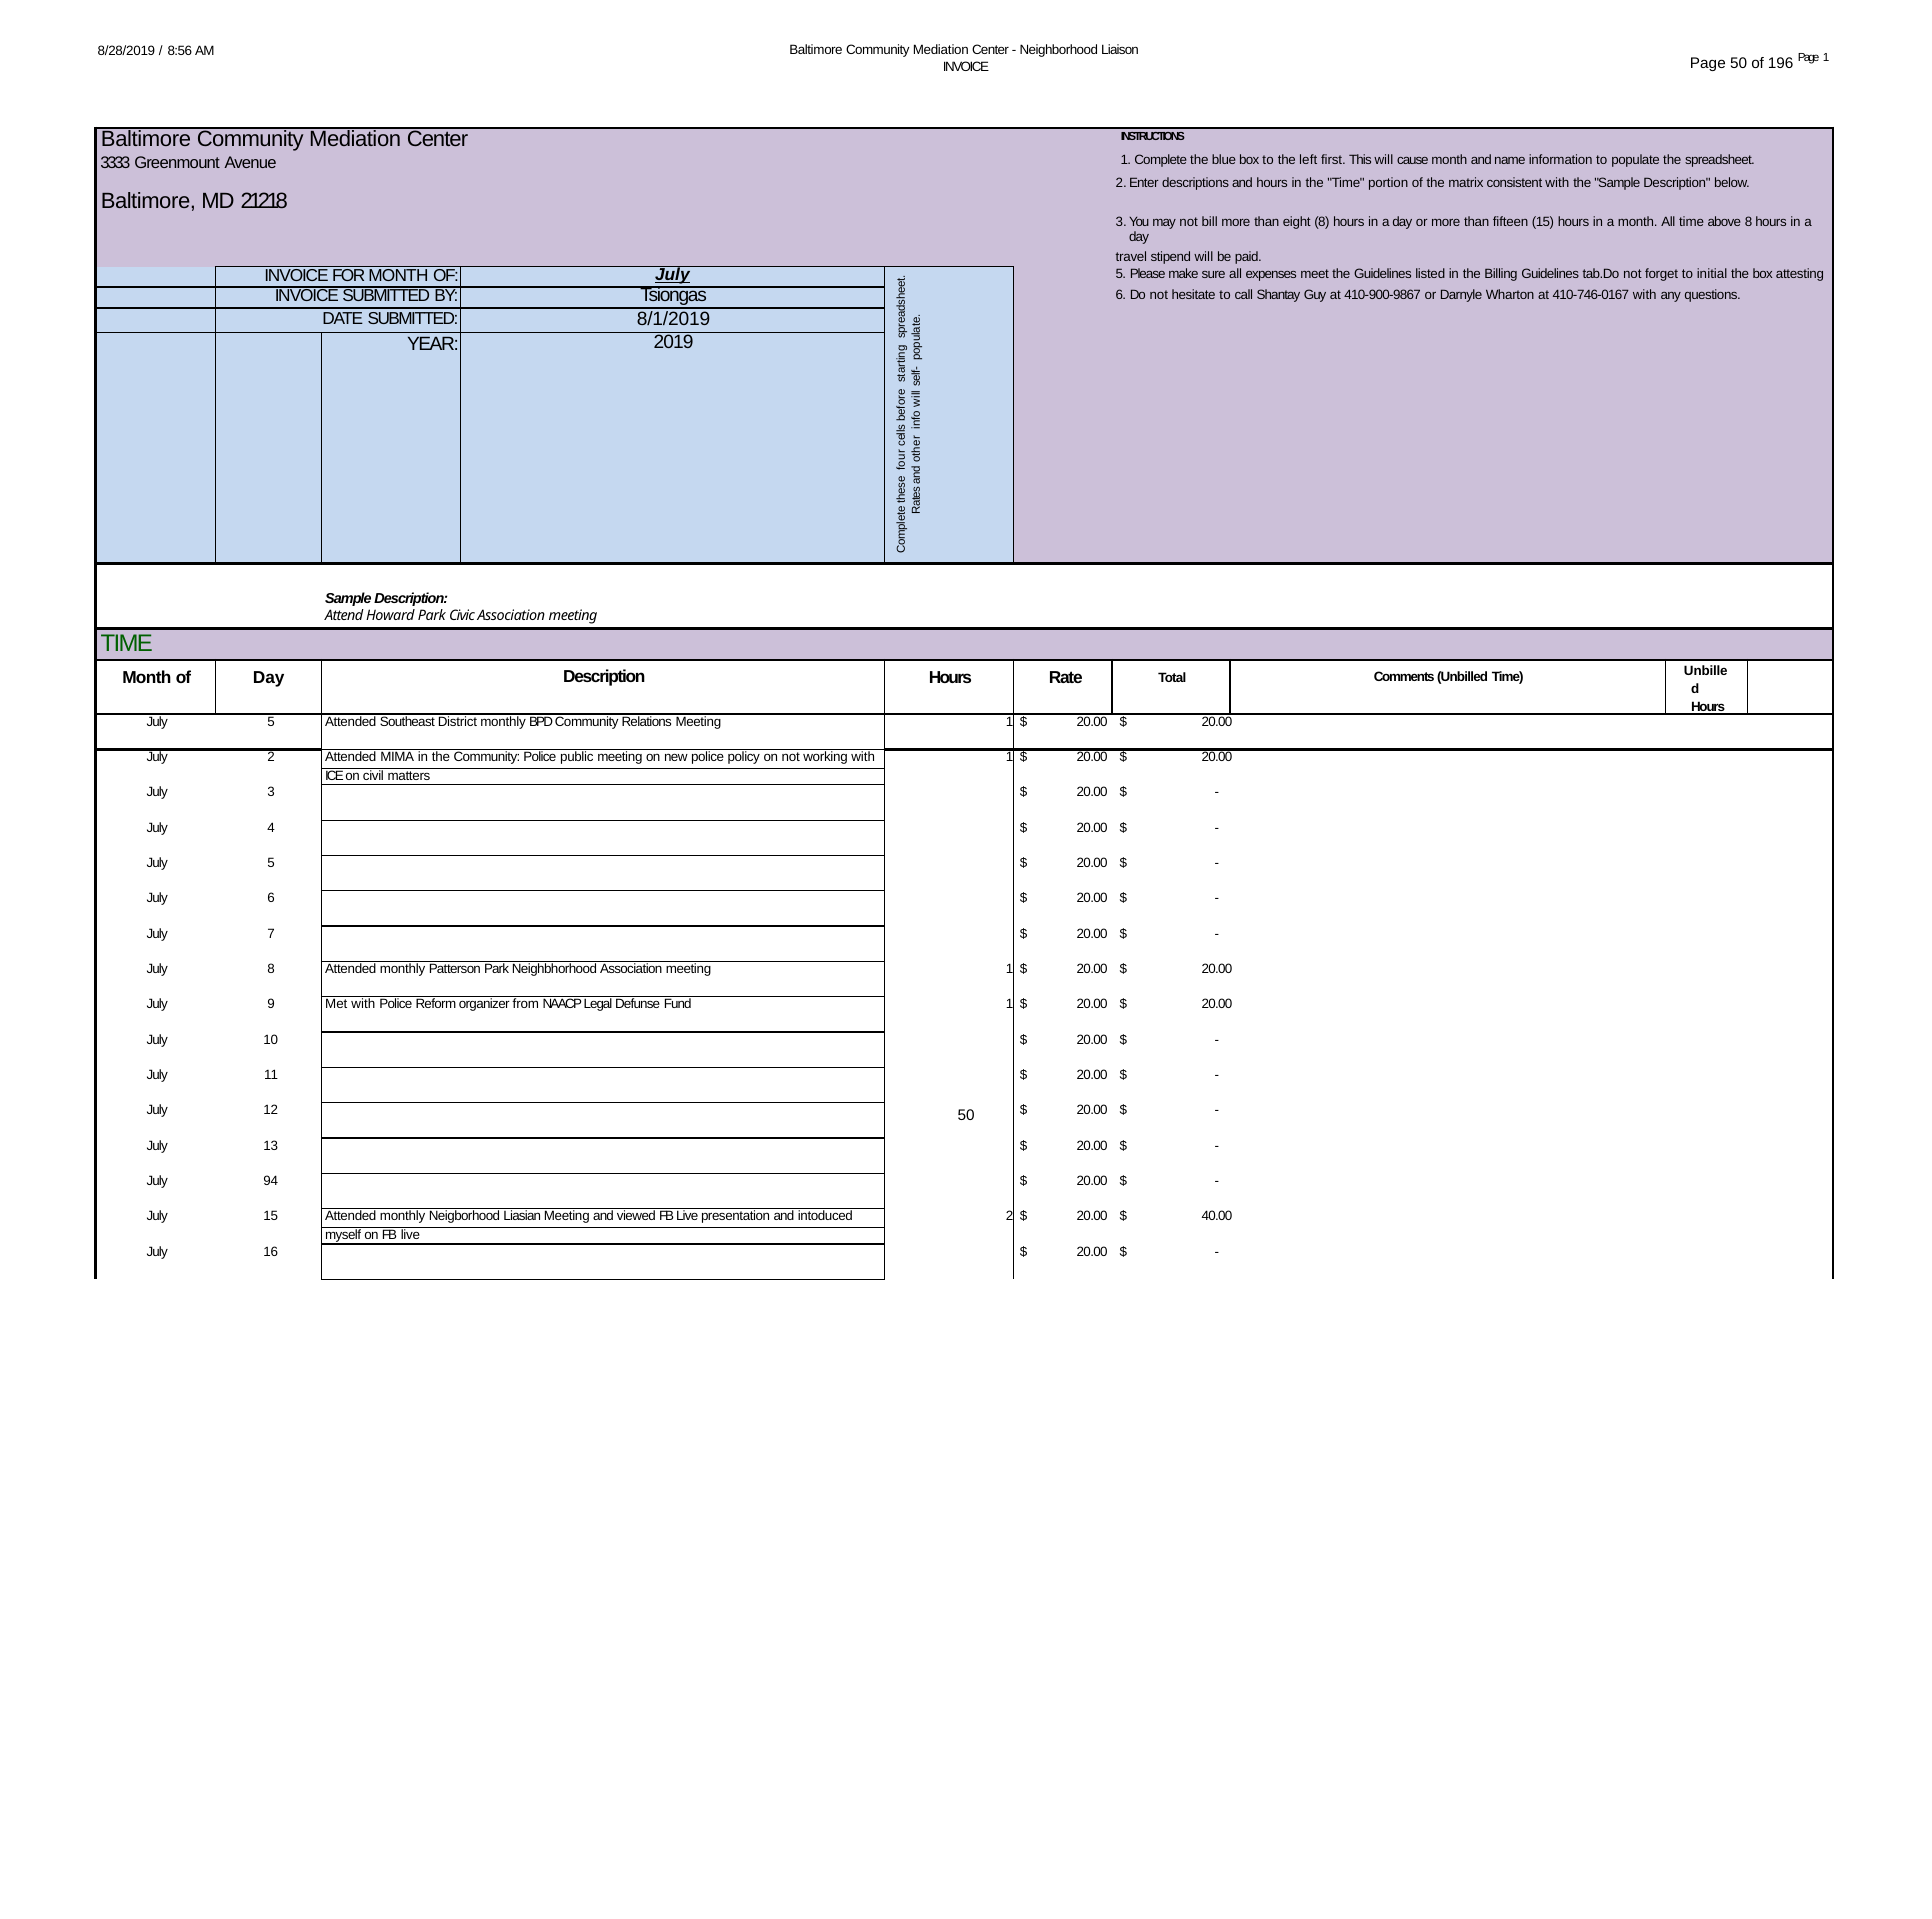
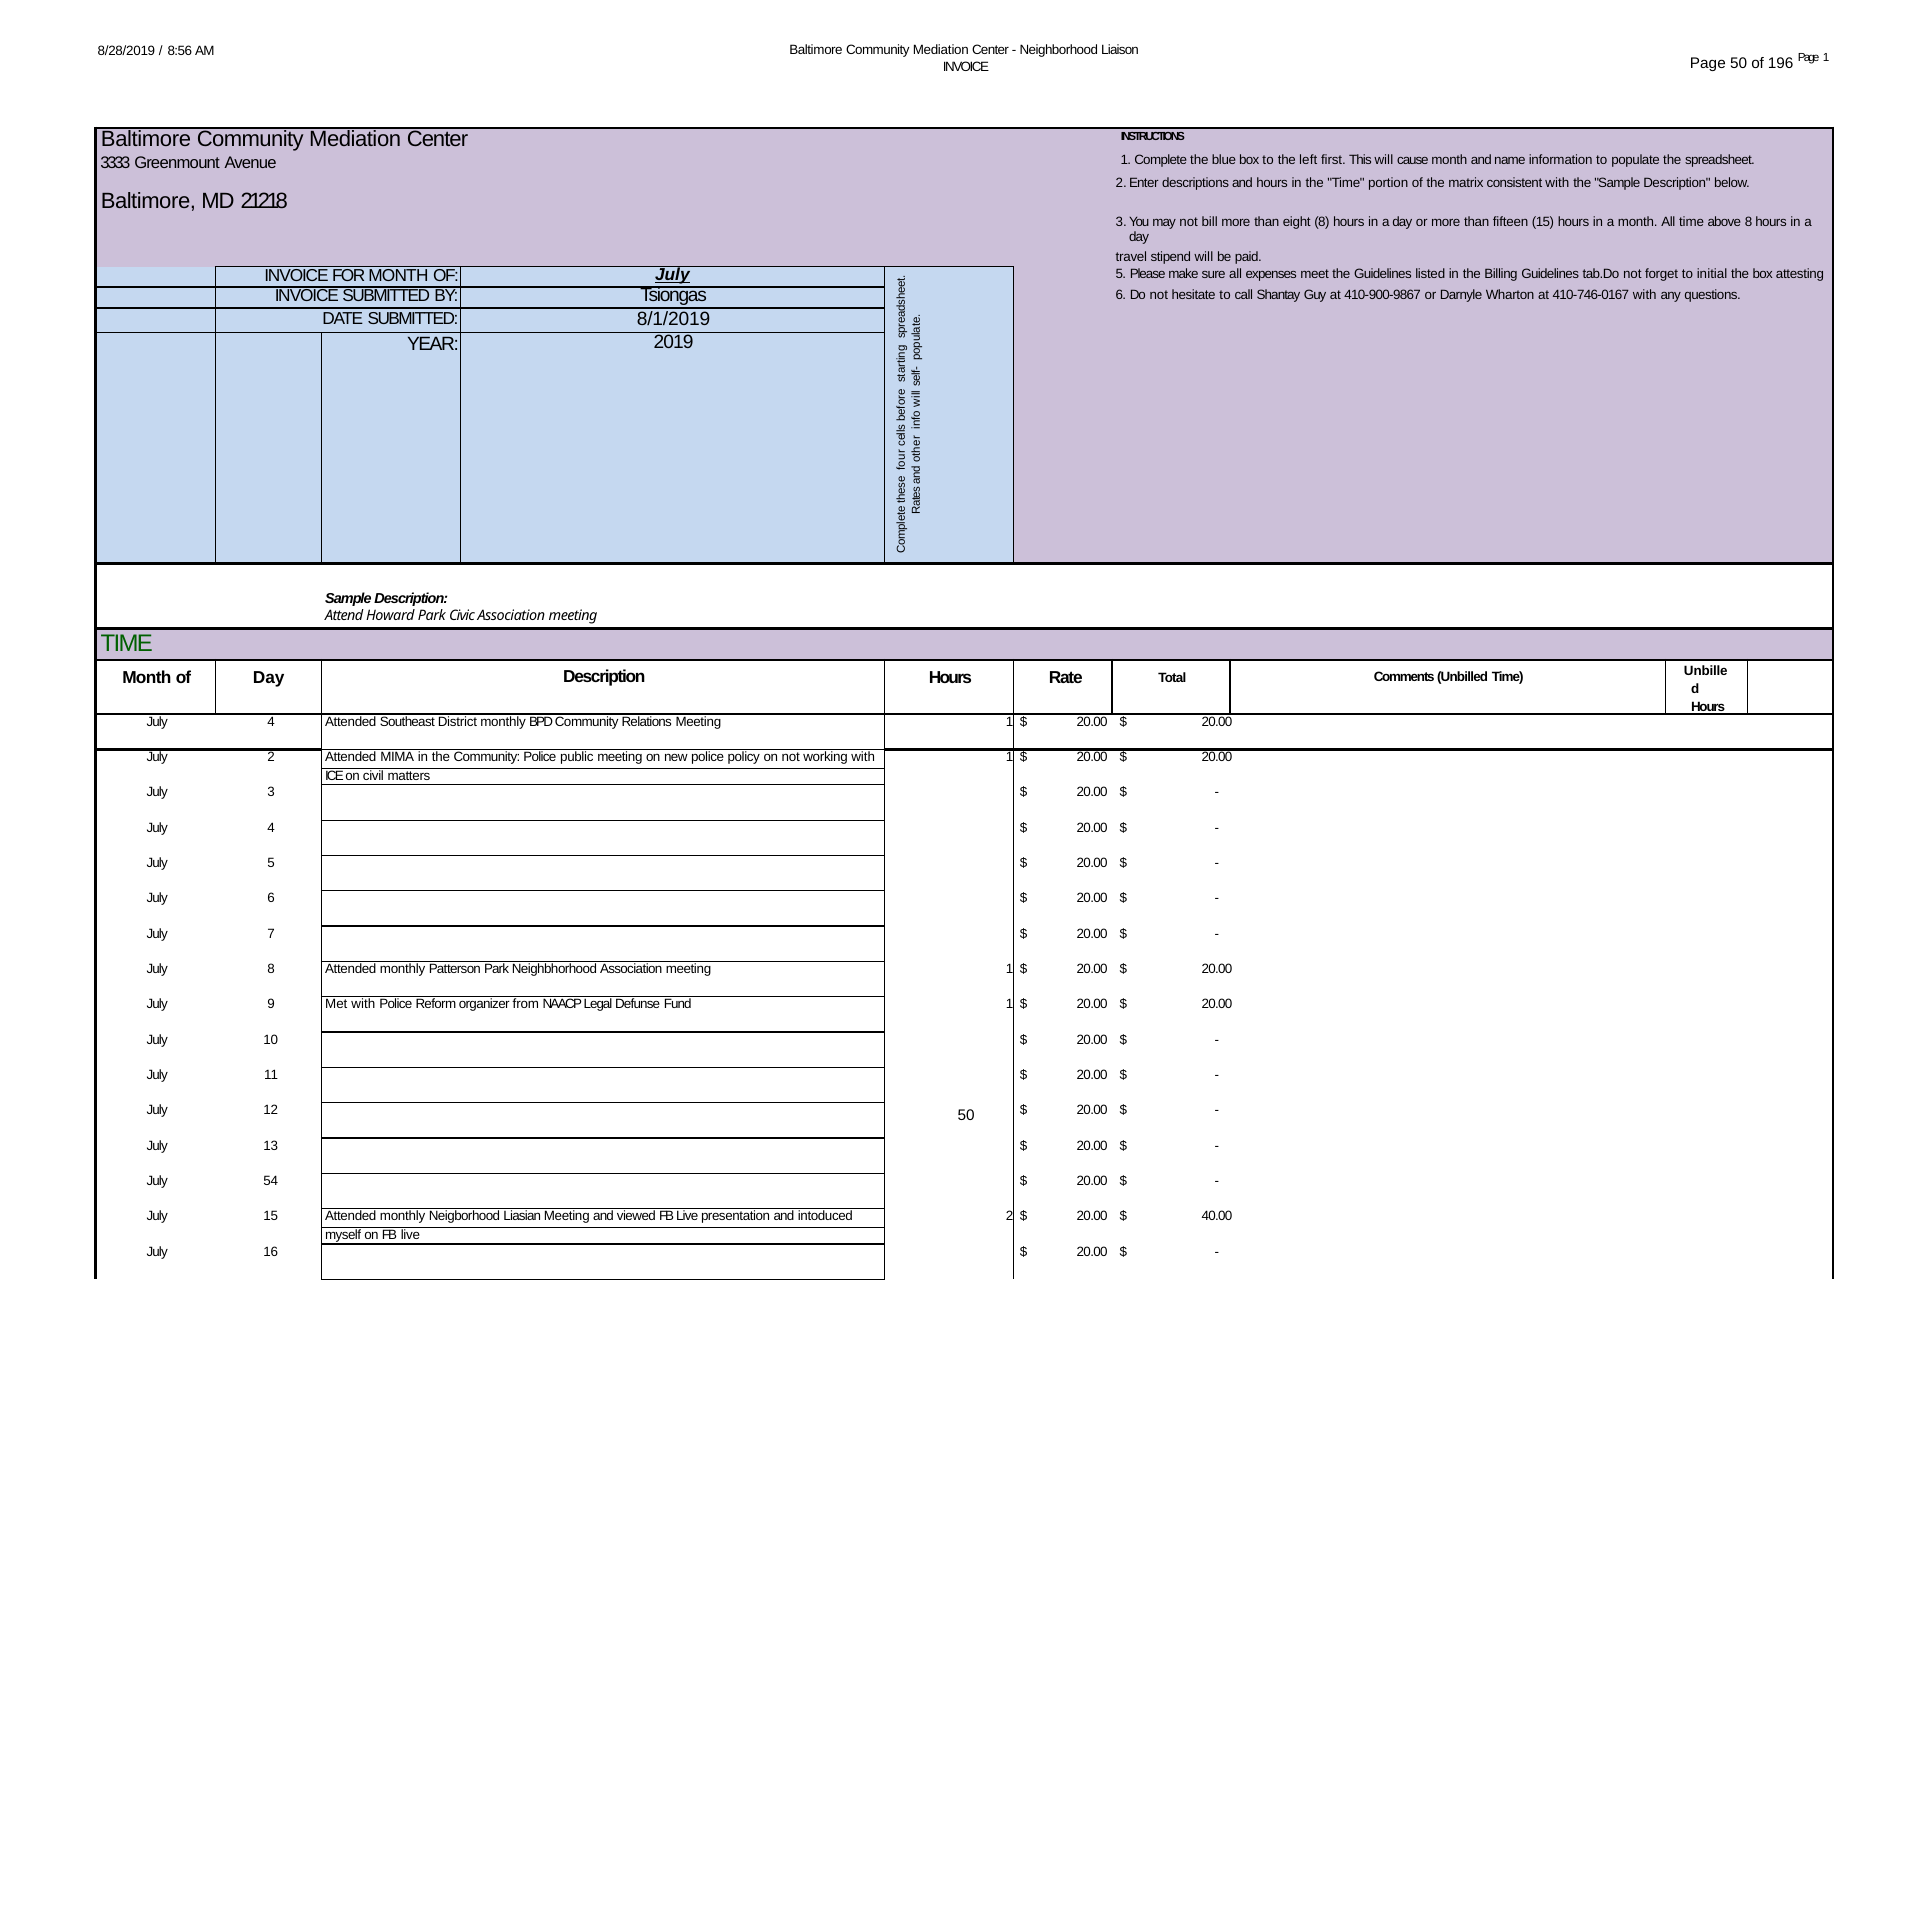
5: 5 -> 4 (271, 722)
94: 94 -> 54 (271, 1181)
